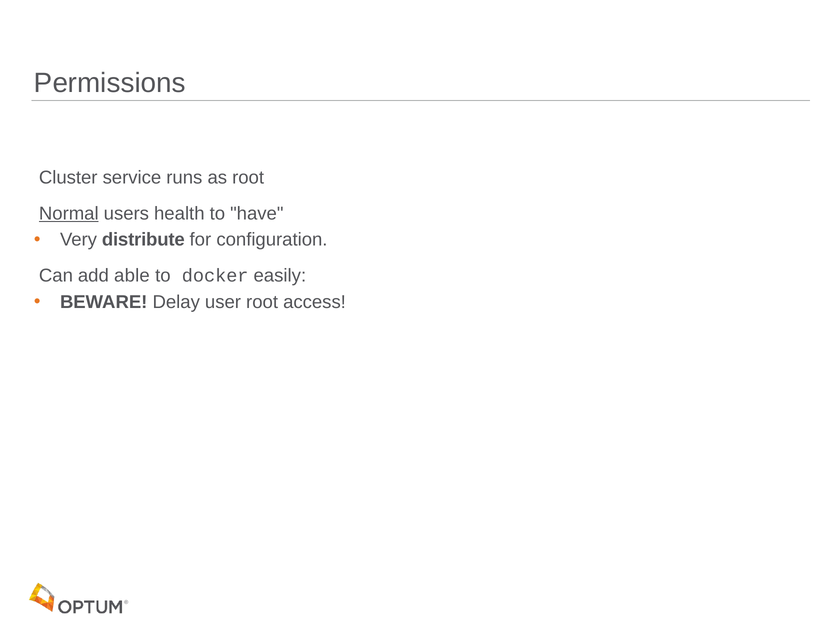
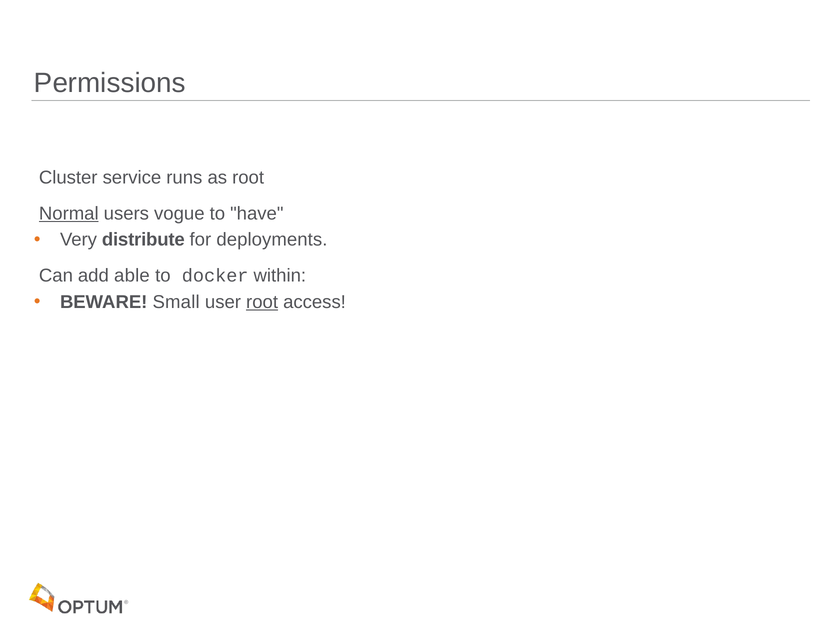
health: health -> vogue (179, 213)
configuration: configuration -> deployments (272, 240)
easily: easily -> within (280, 275)
Delay: Delay -> Small (176, 302)
root underline: none -> present (262, 302)
